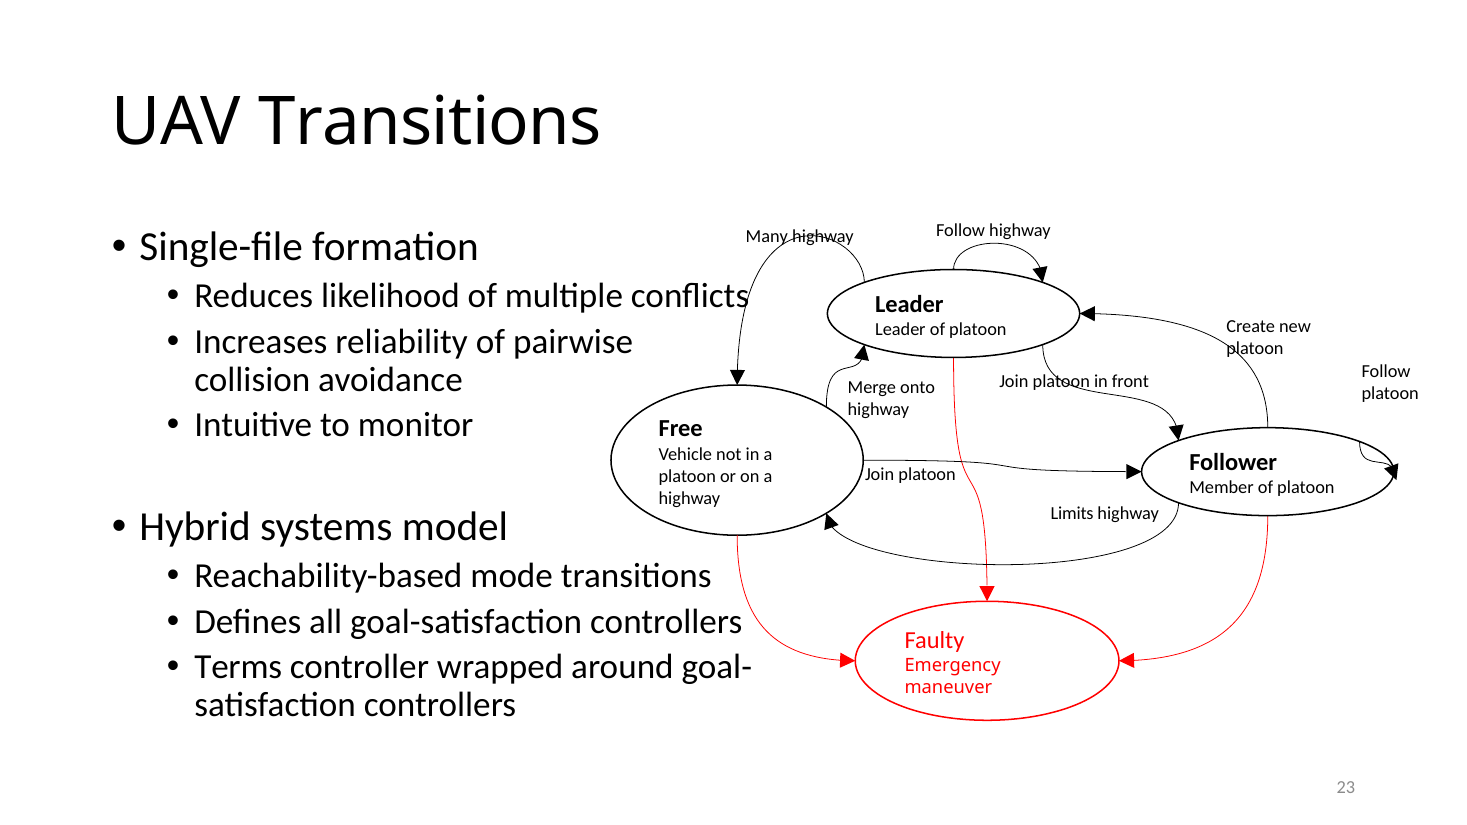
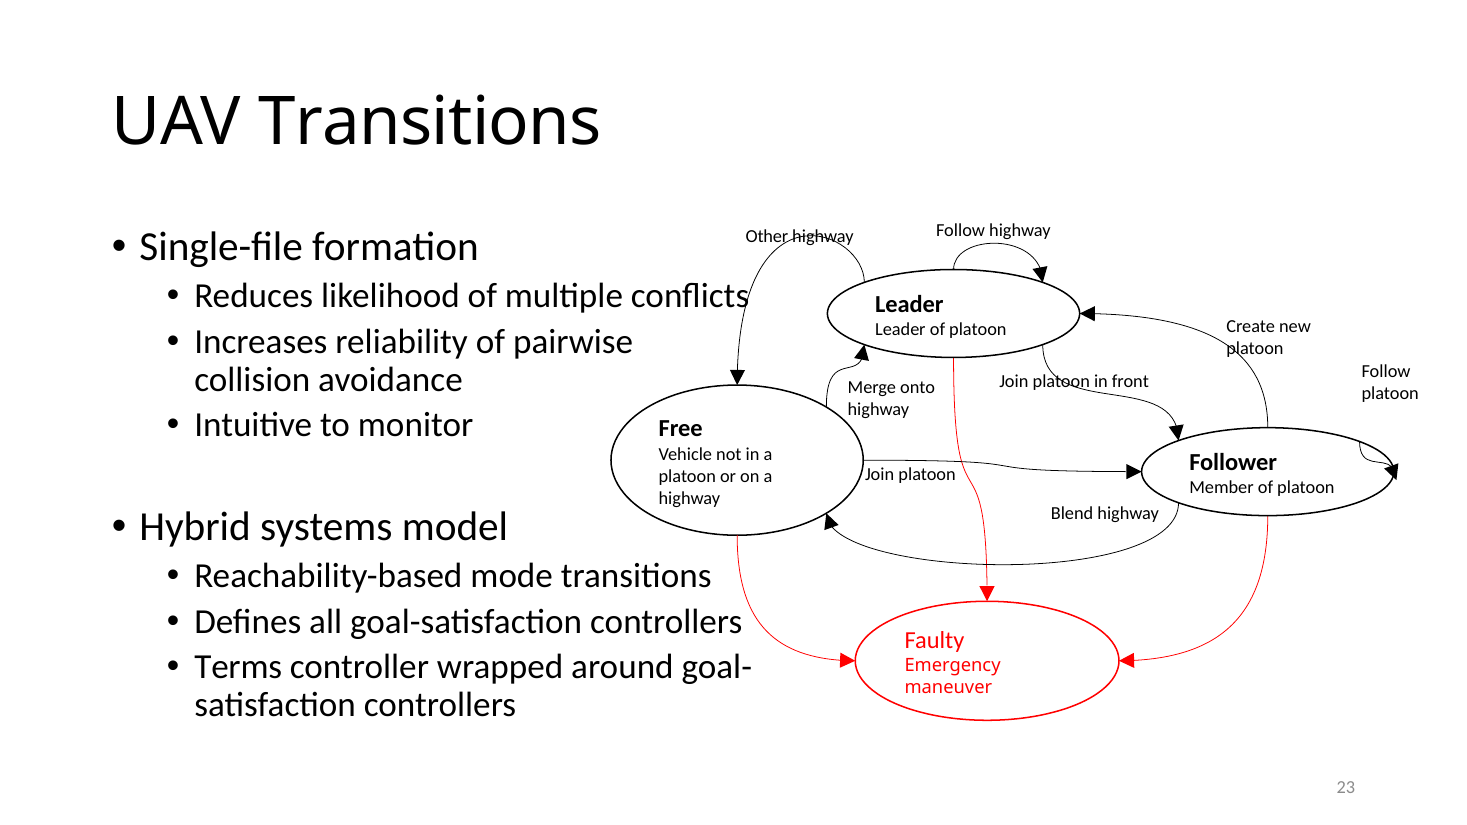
Many: Many -> Other (767, 236)
Limits: Limits -> Blend (1072, 513)
